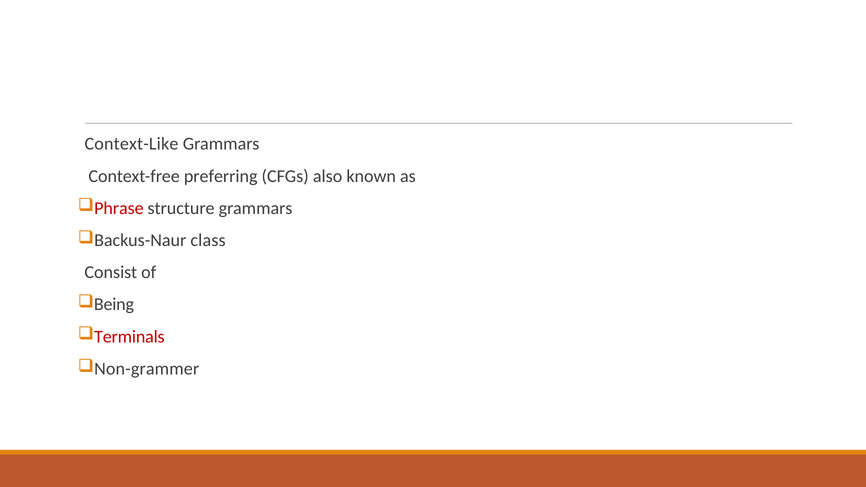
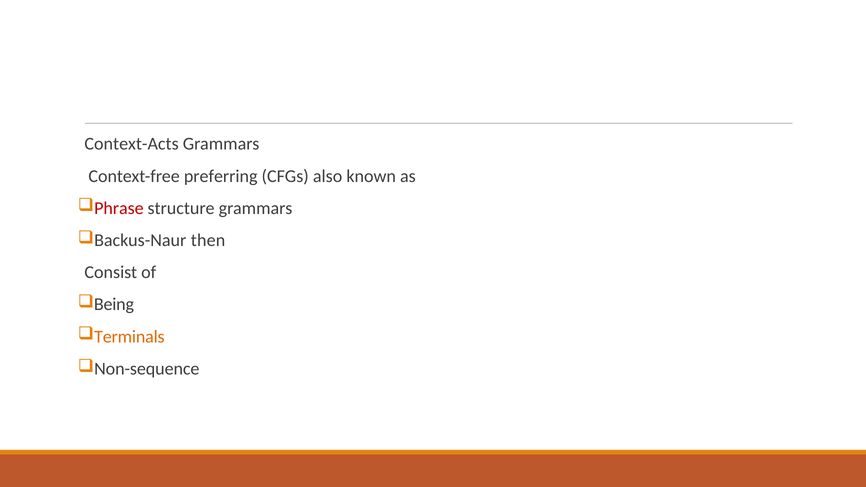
Context-Like: Context-Like -> Context-Acts (132, 144)
class: class -> then (208, 240)
Terminals colour: red -> orange (129, 337)
Non-grammer: Non-grammer -> Non-sequence (147, 369)
